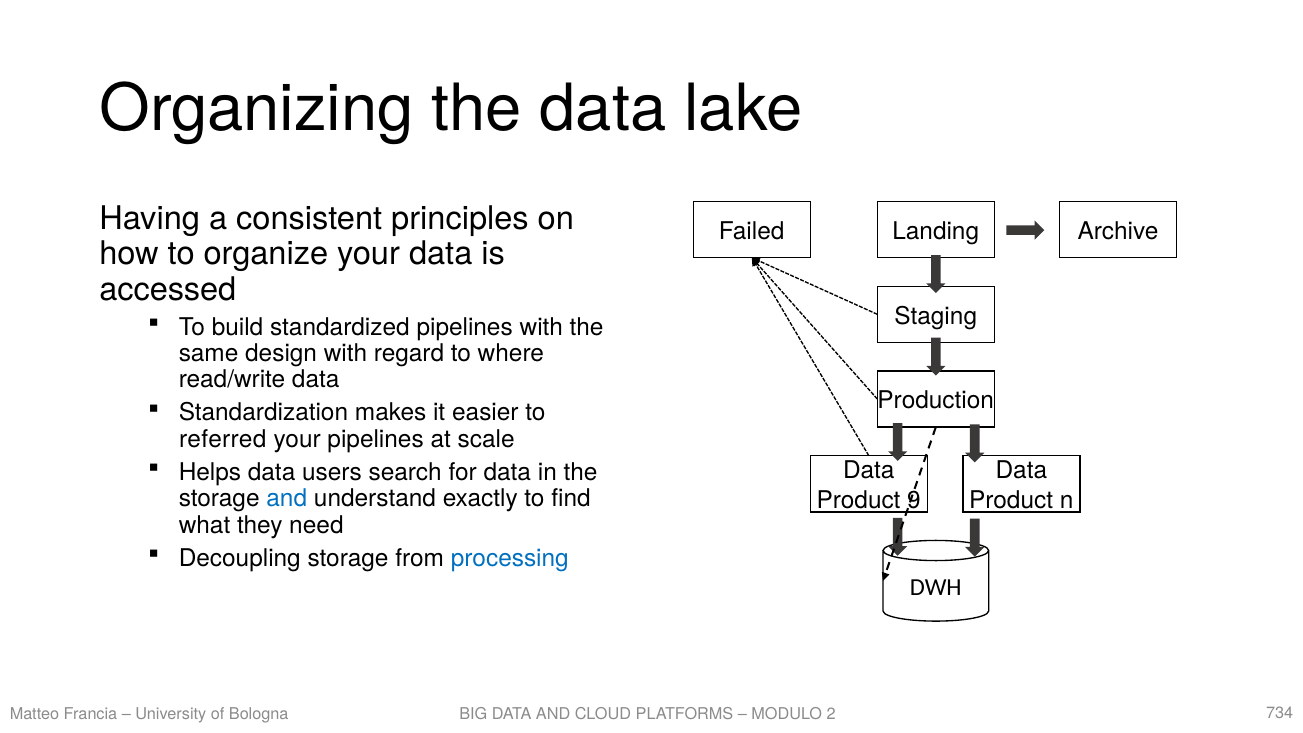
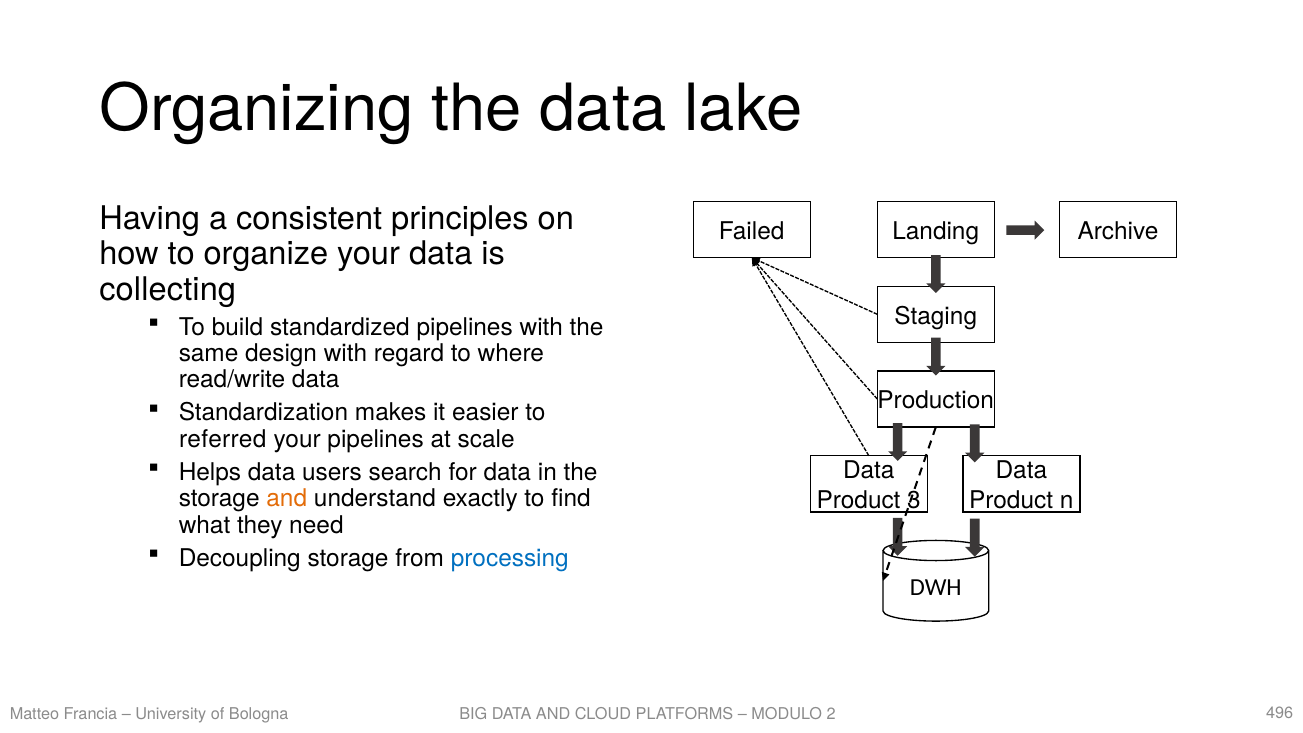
accessed: accessed -> collecting (168, 289)
and colour: blue -> orange (287, 499)
9: 9 -> 3 (914, 500)
734: 734 -> 496 (1280, 713)
